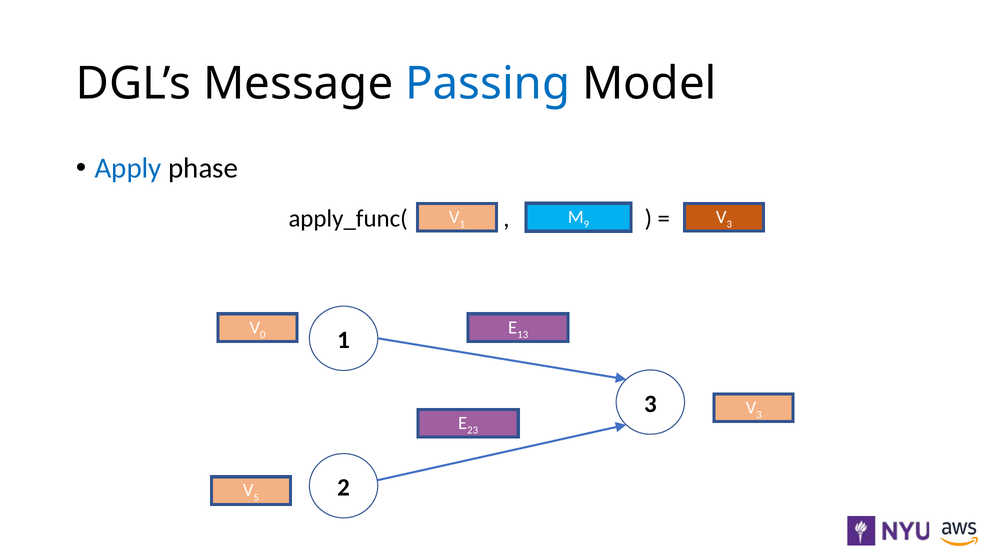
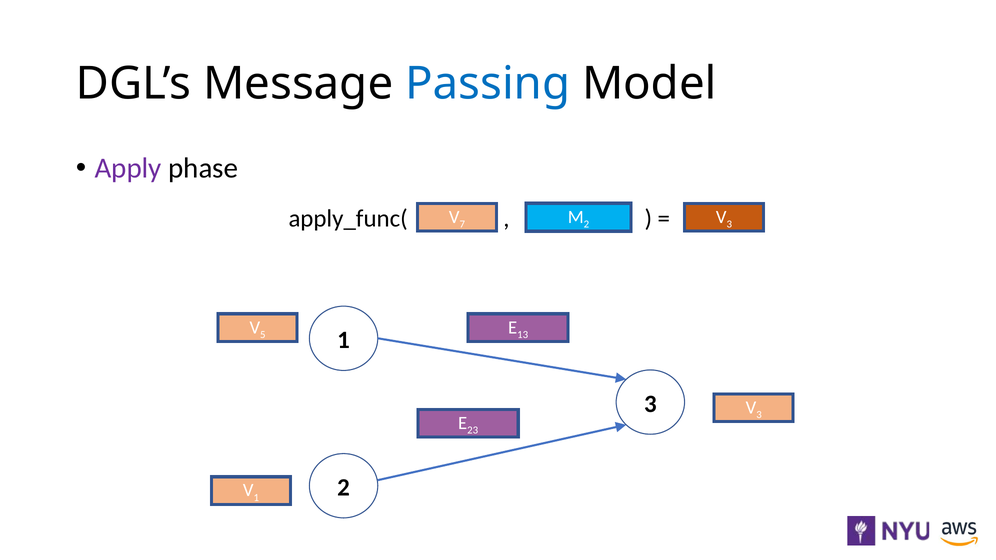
Apply colour: blue -> purple (128, 168)
9: 9 -> 2 (586, 224)
1: 1 -> 7 (462, 225)
0: 0 -> 5 (263, 335)
5: 5 -> 1 (256, 498)
